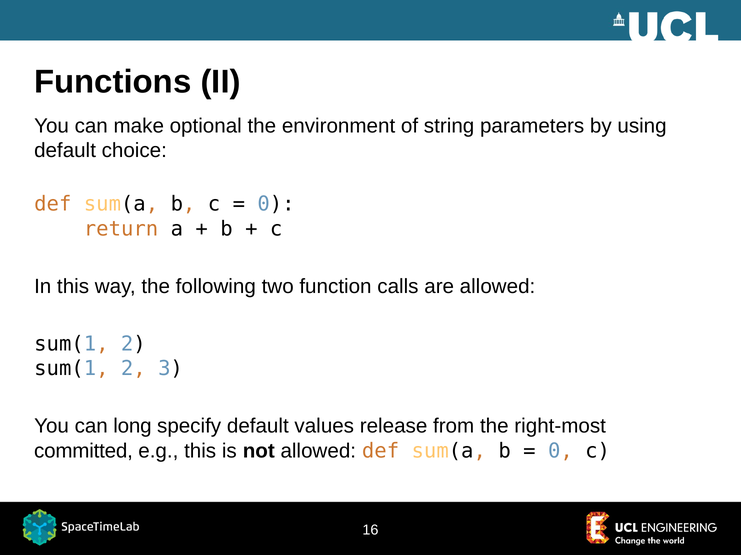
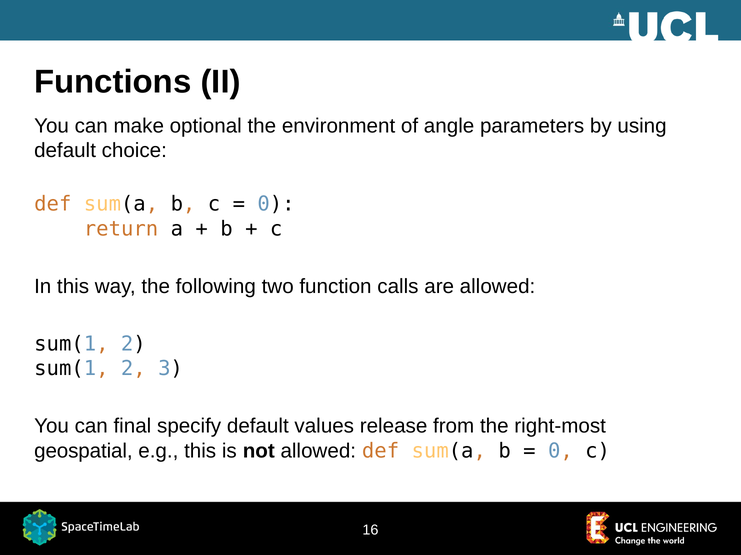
string: string -> angle (449, 126)
long: long -> final (132, 427)
committed: committed -> geospatial (83, 451)
